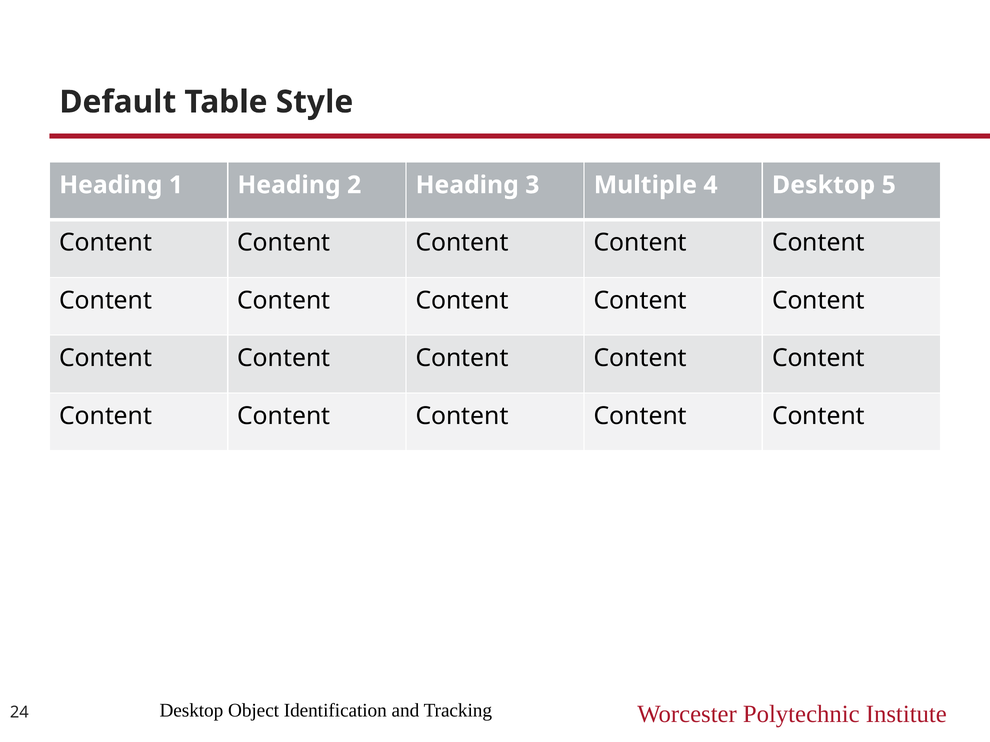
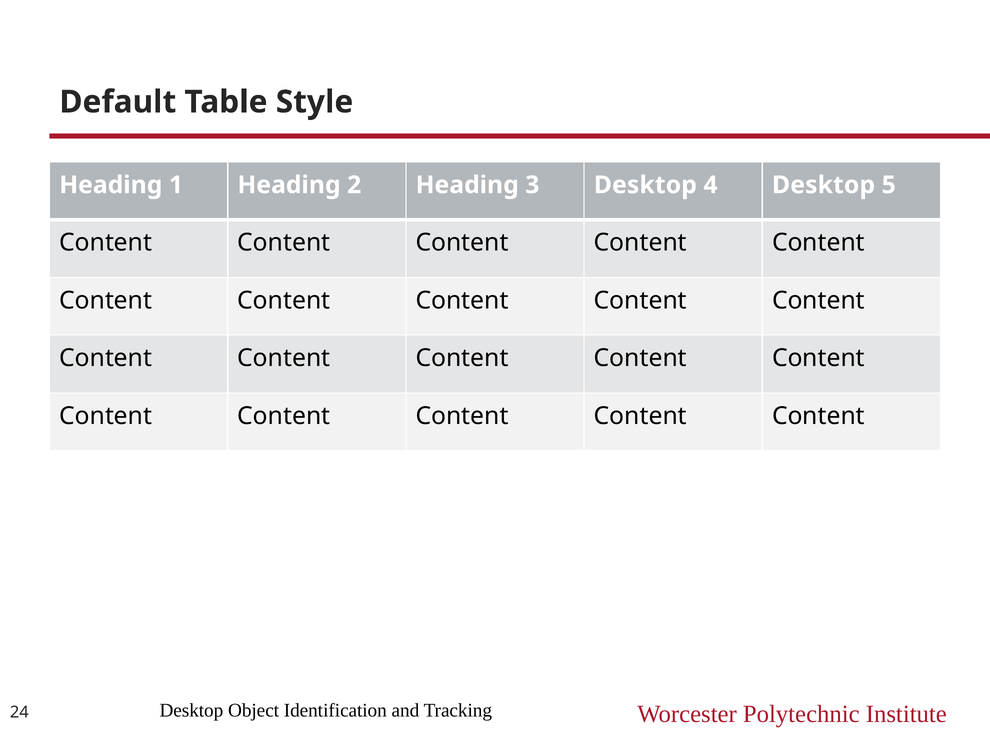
3 Multiple: Multiple -> Desktop (645, 185)
